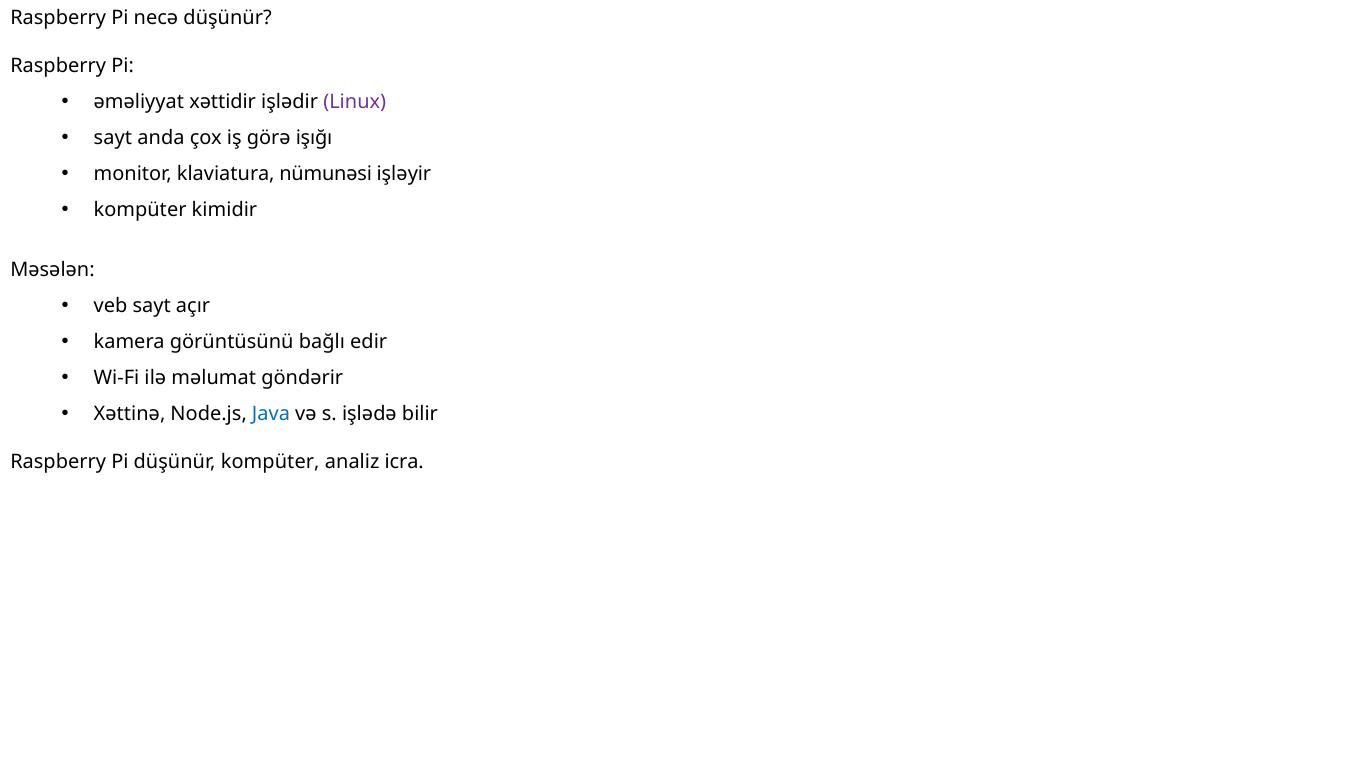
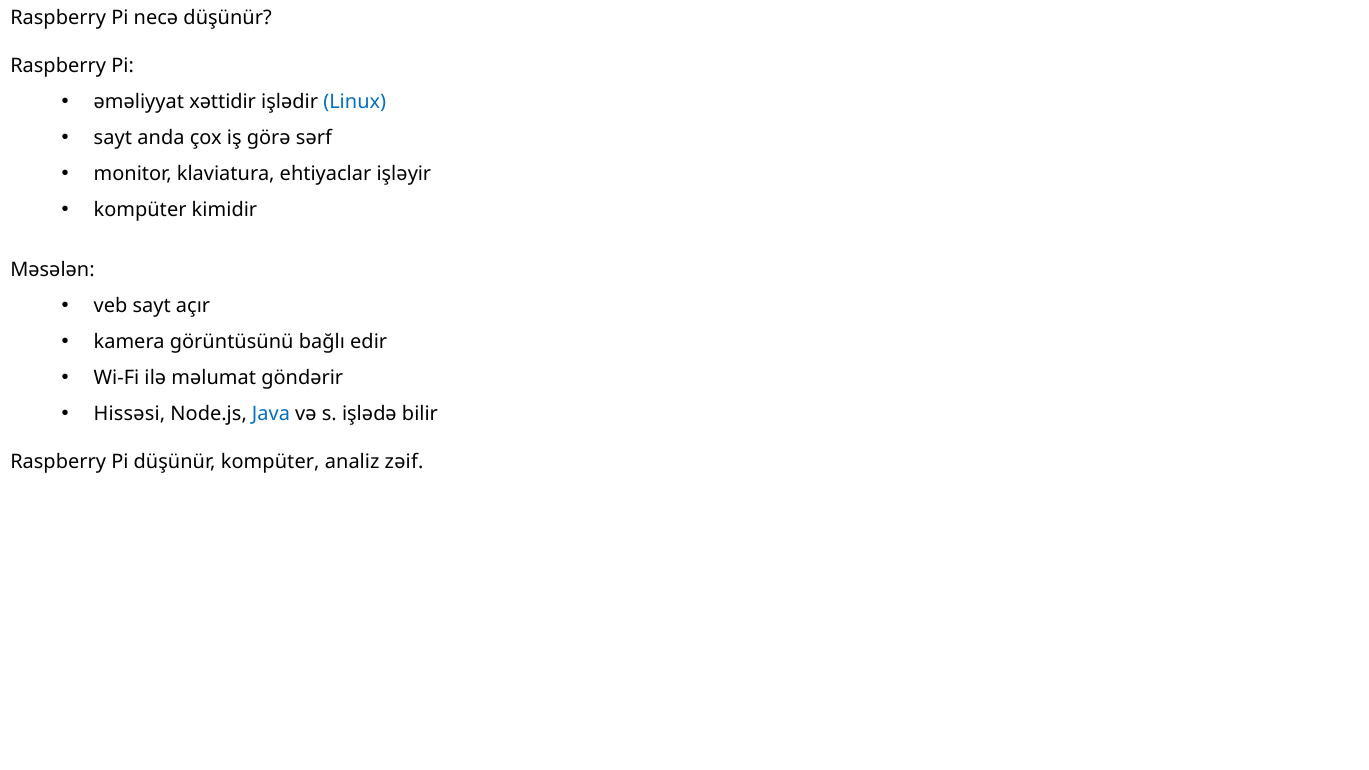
Linux colour: purple -> blue (355, 102)
işığı: işığı -> sərf (314, 138)
nümunəsi: nümunəsi -> ehtiyaclar (326, 174)
Xəttinə: Xəttinə -> Hissəsi (129, 414)
icra: icra -> zəif (404, 462)
